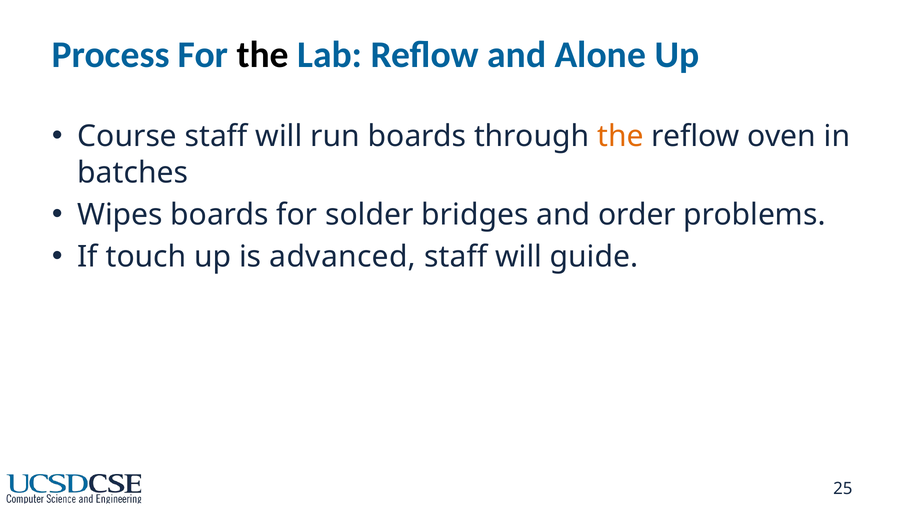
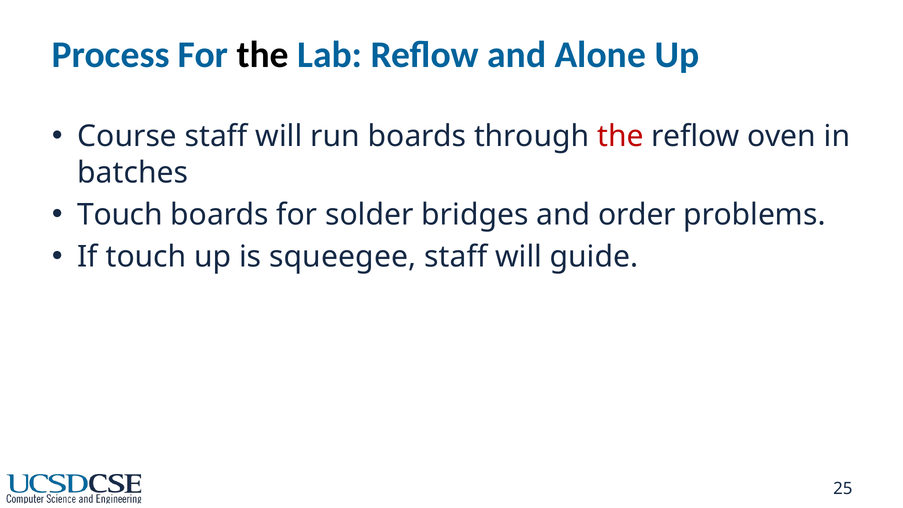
the colour: orange -> red (620, 136)
Wipes: Wipes -> Touch (120, 215)
advanced: advanced -> squeegee (343, 257)
